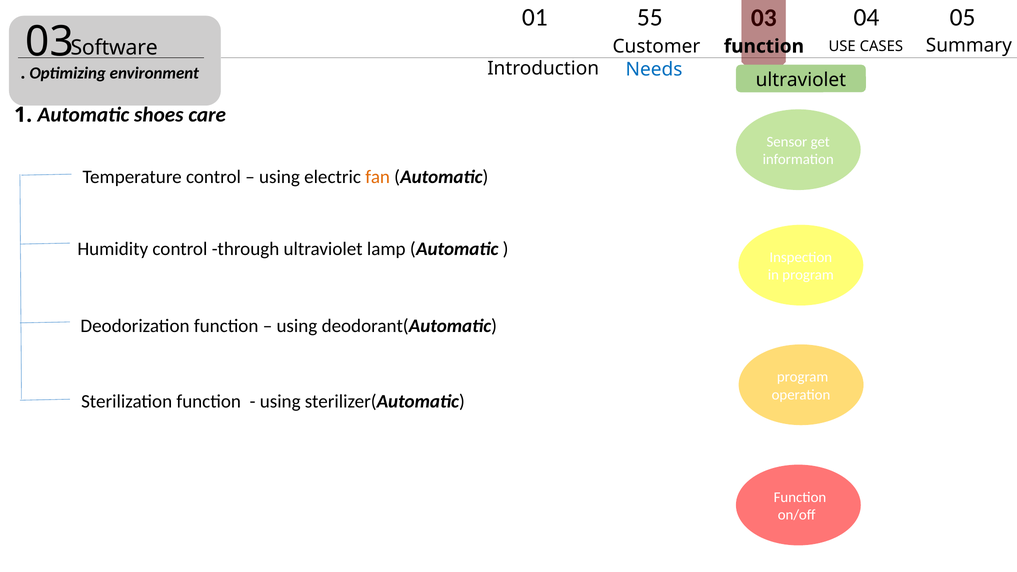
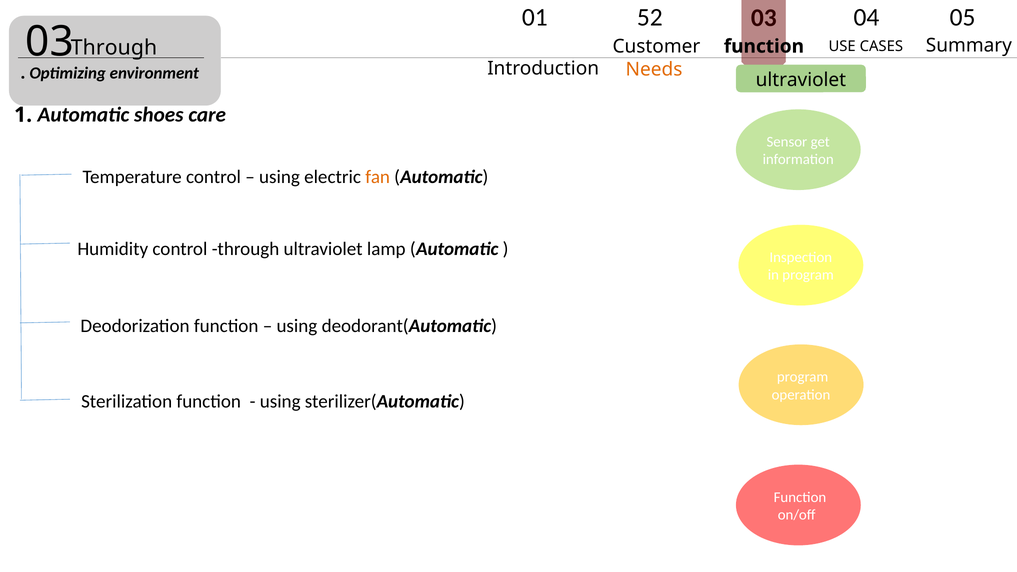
55: 55 -> 52 (650, 17)
Software: Software -> Through (114, 48)
Needs colour: blue -> orange (654, 69)
